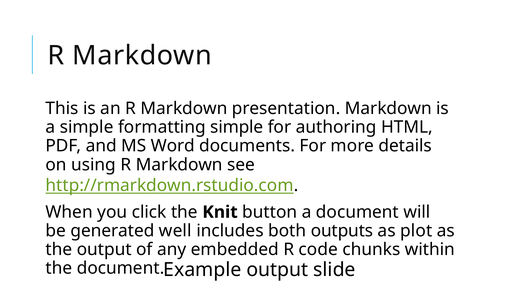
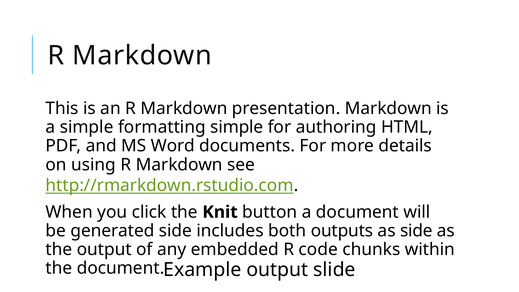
generated well: well -> side (175, 231)
as plot: plot -> side (416, 231)
